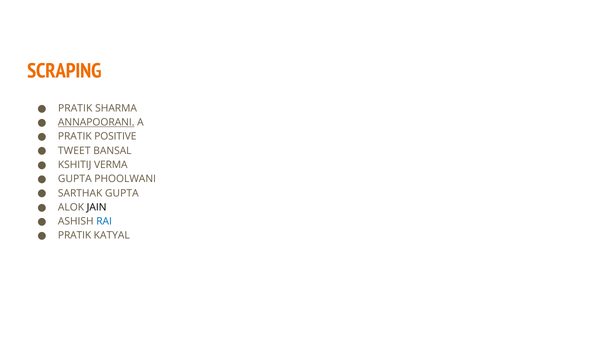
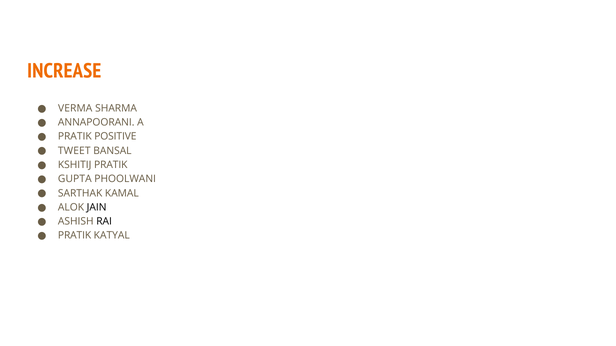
SCRAPING: SCRAPING -> INCREASE (64, 71)
PRATIK: PRATIK -> VERMA (75, 108)
ANNAPOORANI underline: present -> none (96, 123)
KSHITIJ VERMA: VERMA -> PRATIK (111, 165)
SARTHAK GUPTA: GUPTA -> KAMAL (122, 193)
RAI colour: blue -> black (104, 222)
